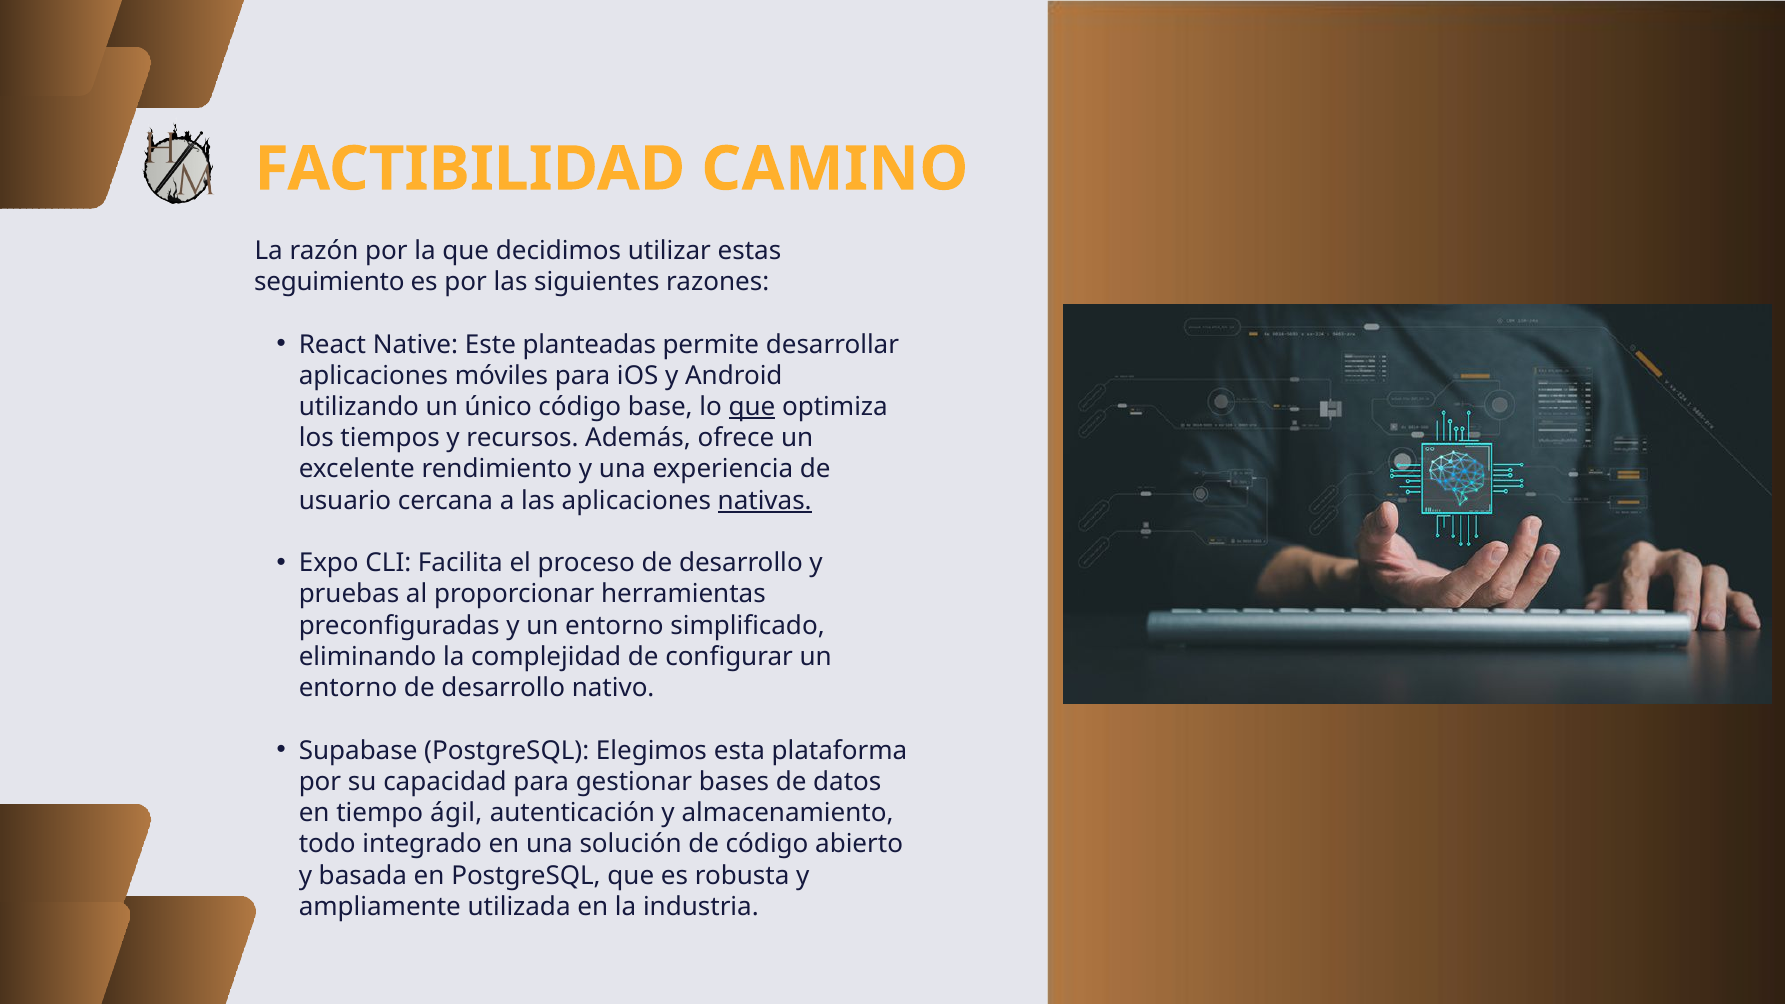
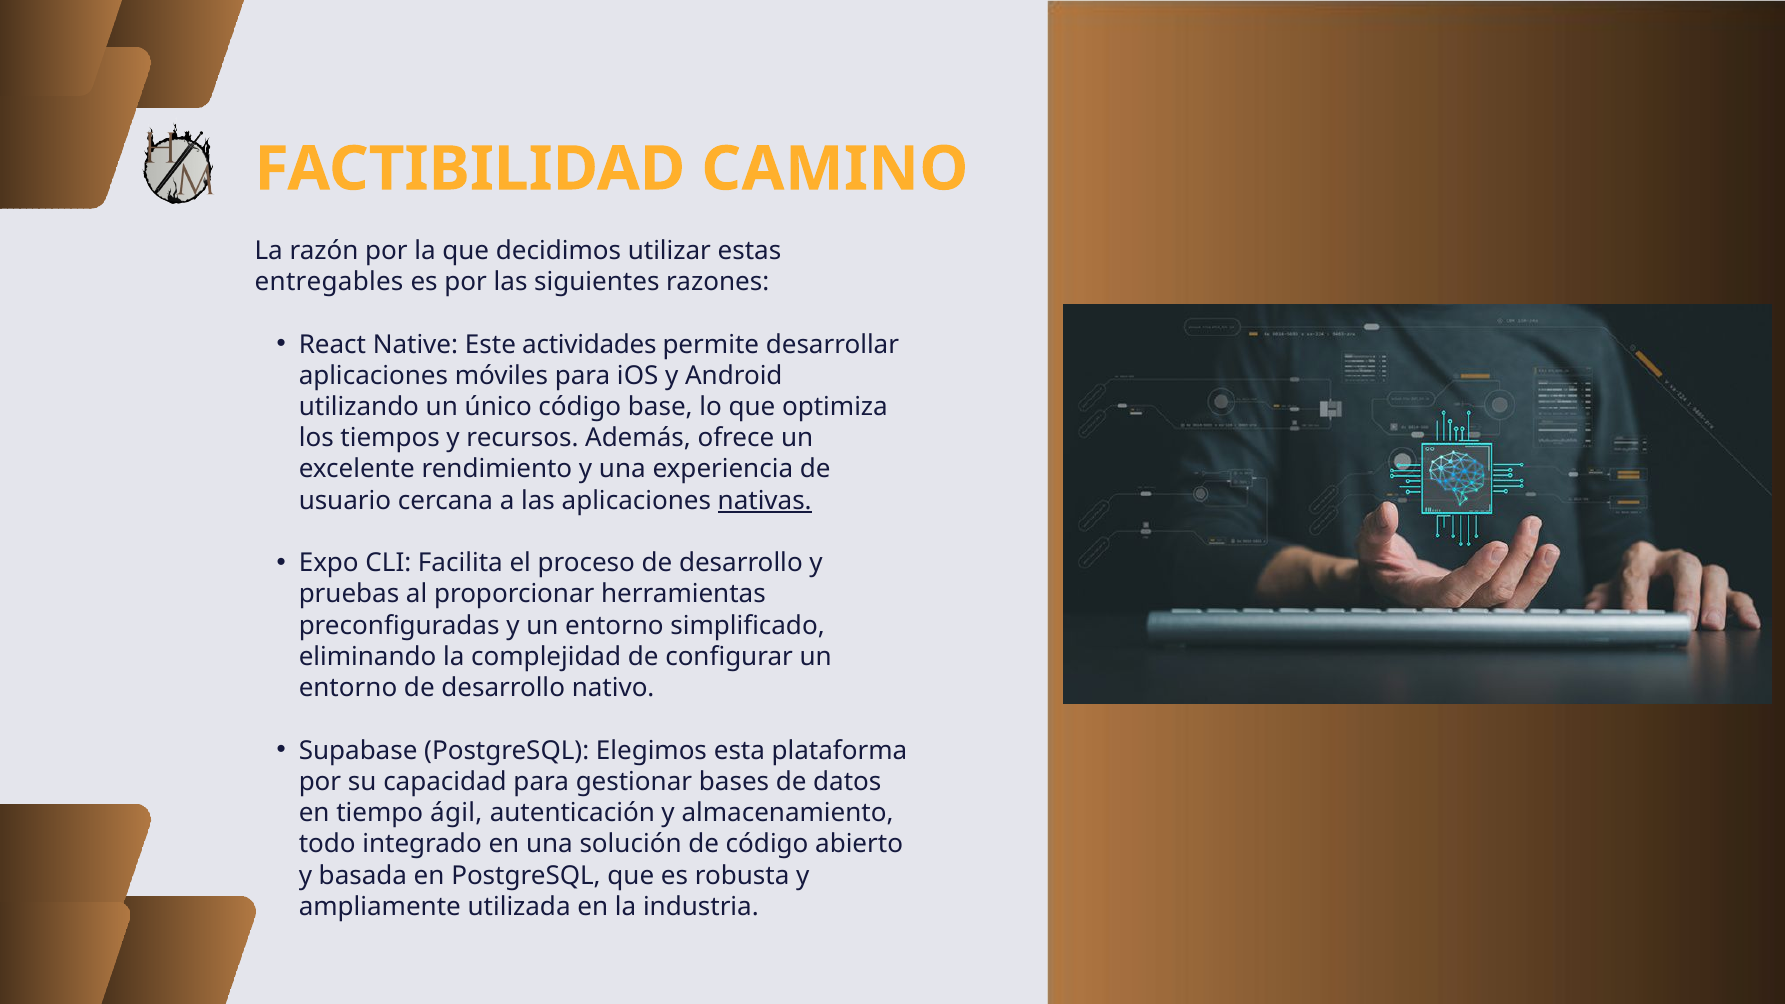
seguimiento: seguimiento -> entregables (329, 282)
planteadas: planteadas -> actividades (589, 344)
que underline: present -> none (752, 407)
